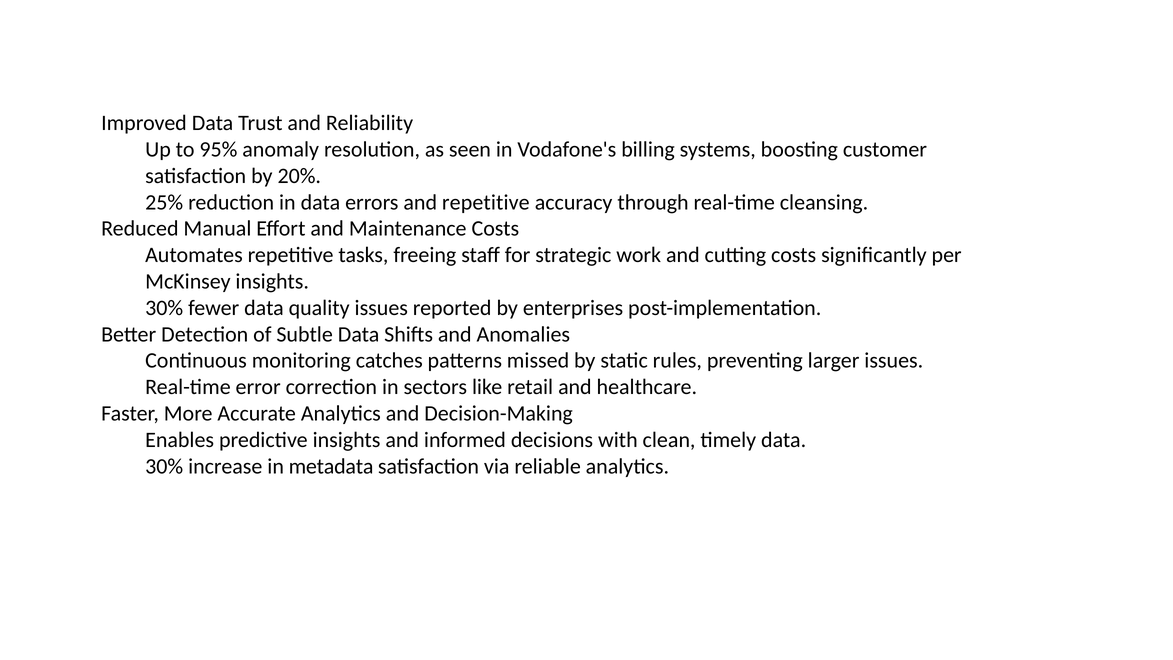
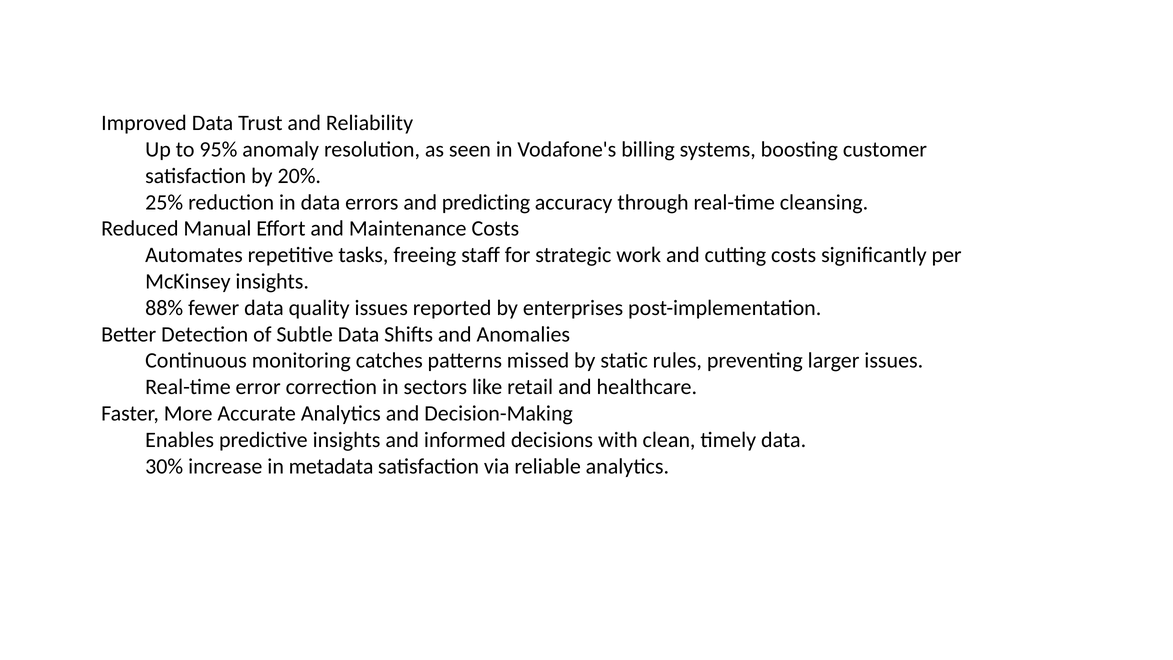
and repetitive: repetitive -> predicting (486, 202)
30%: 30% -> 88% (164, 308)
